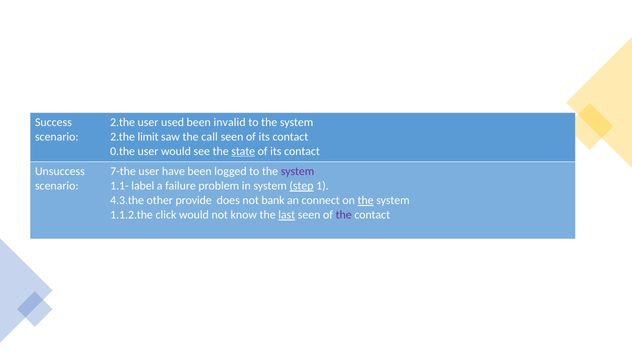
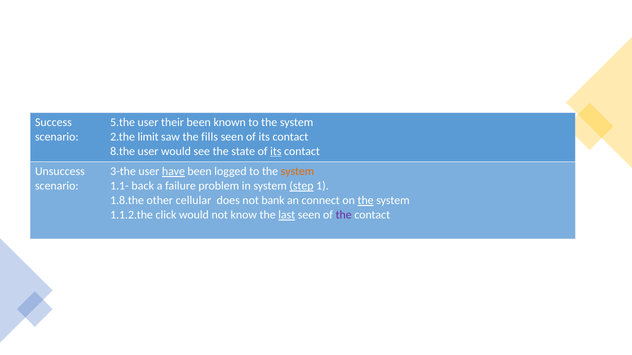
2.the: 2.the -> 5.the (123, 122)
used: used -> their (173, 122)
invalid: invalid -> known (230, 122)
call: call -> fills (210, 137)
0.the: 0.the -> 8.the (123, 151)
state underline: present -> none (243, 151)
its underline: none -> present (276, 151)
7-the: 7-the -> 3-the (123, 172)
have underline: none -> present (173, 172)
system colour: purple -> orange (298, 172)
label: label -> back (143, 186)
4.3.the: 4.3.the -> 1.8.the (127, 201)
provide: provide -> cellular (194, 201)
